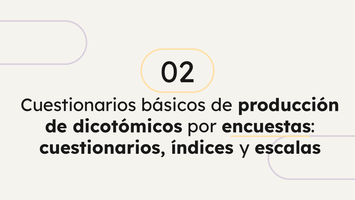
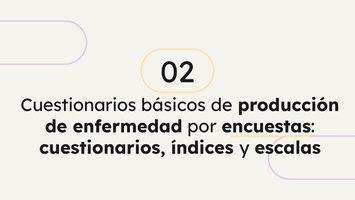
dicotómicos: dicotómicos -> enfermedad (128, 126)
